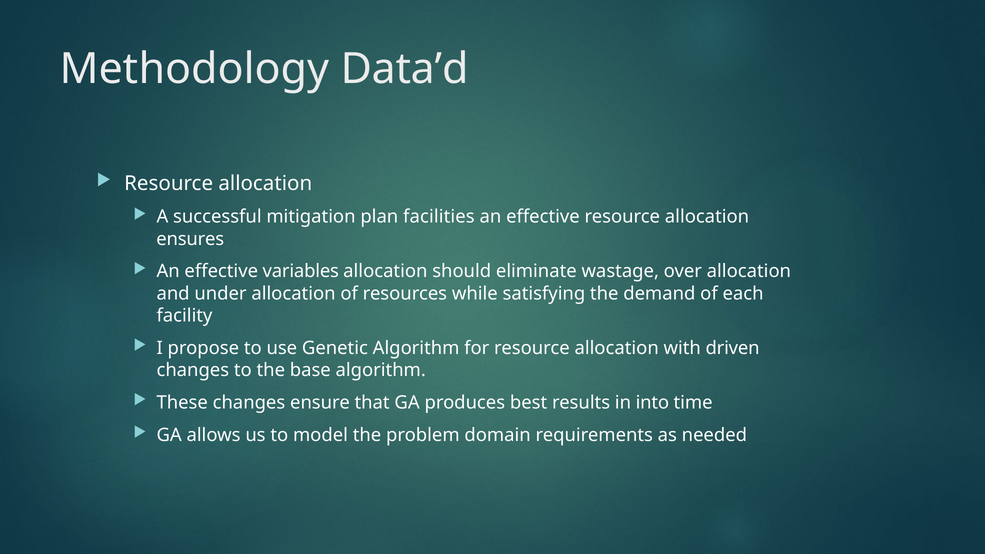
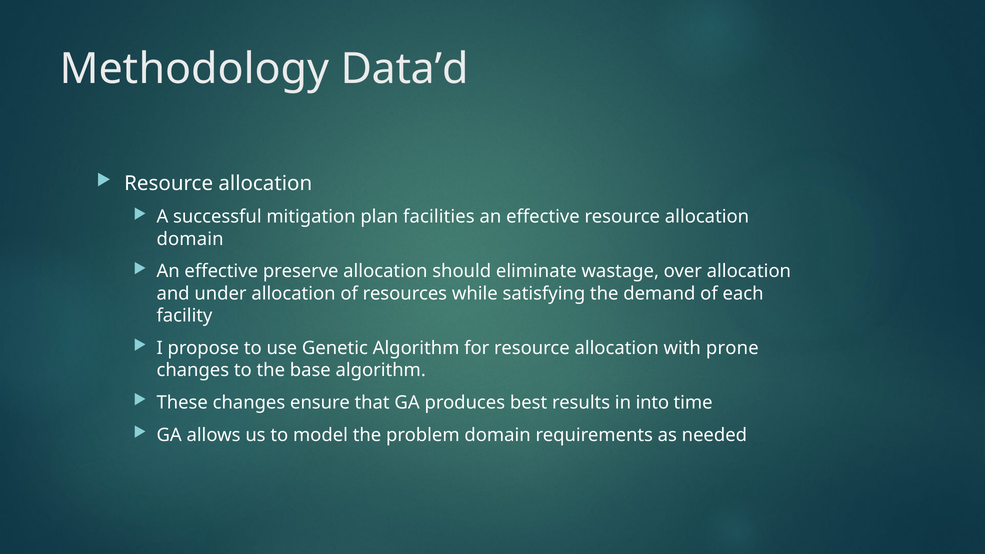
ensures: ensures -> domain (190, 239)
variables: variables -> preserve (301, 271)
driven: driven -> prone (732, 348)
